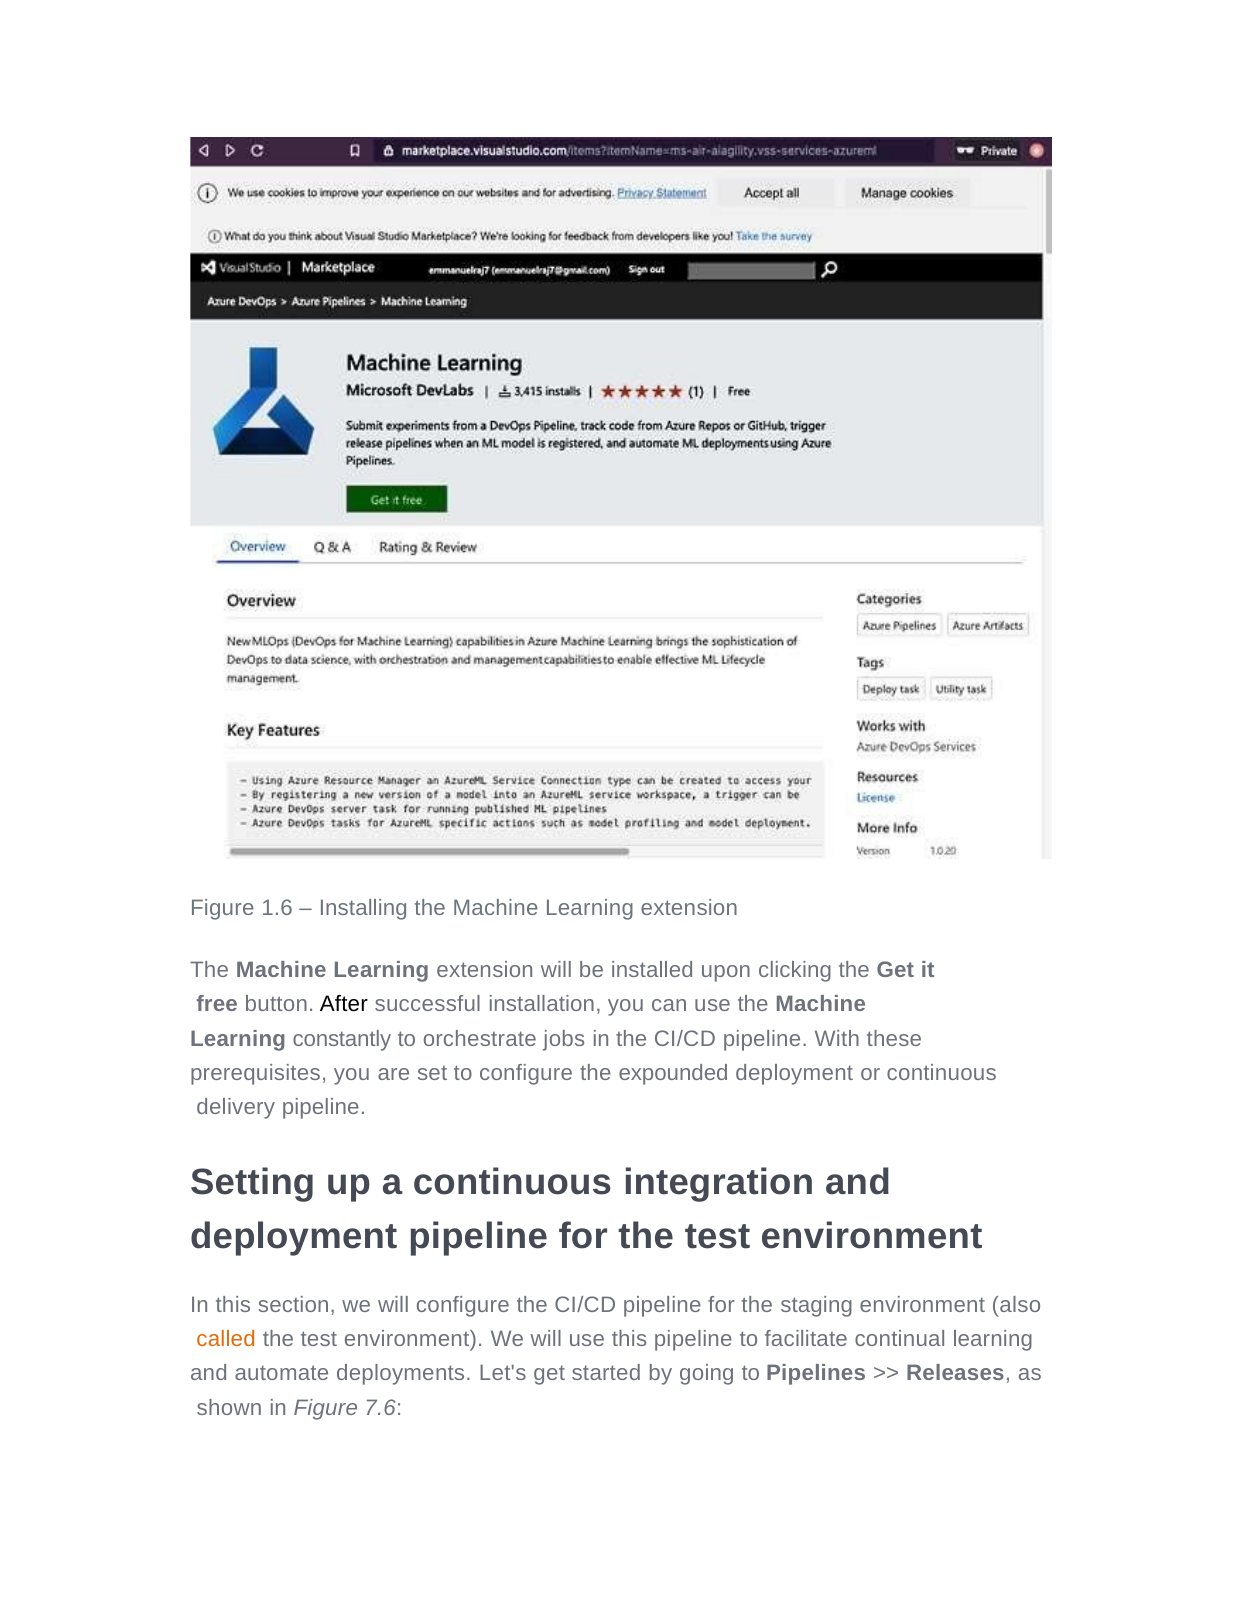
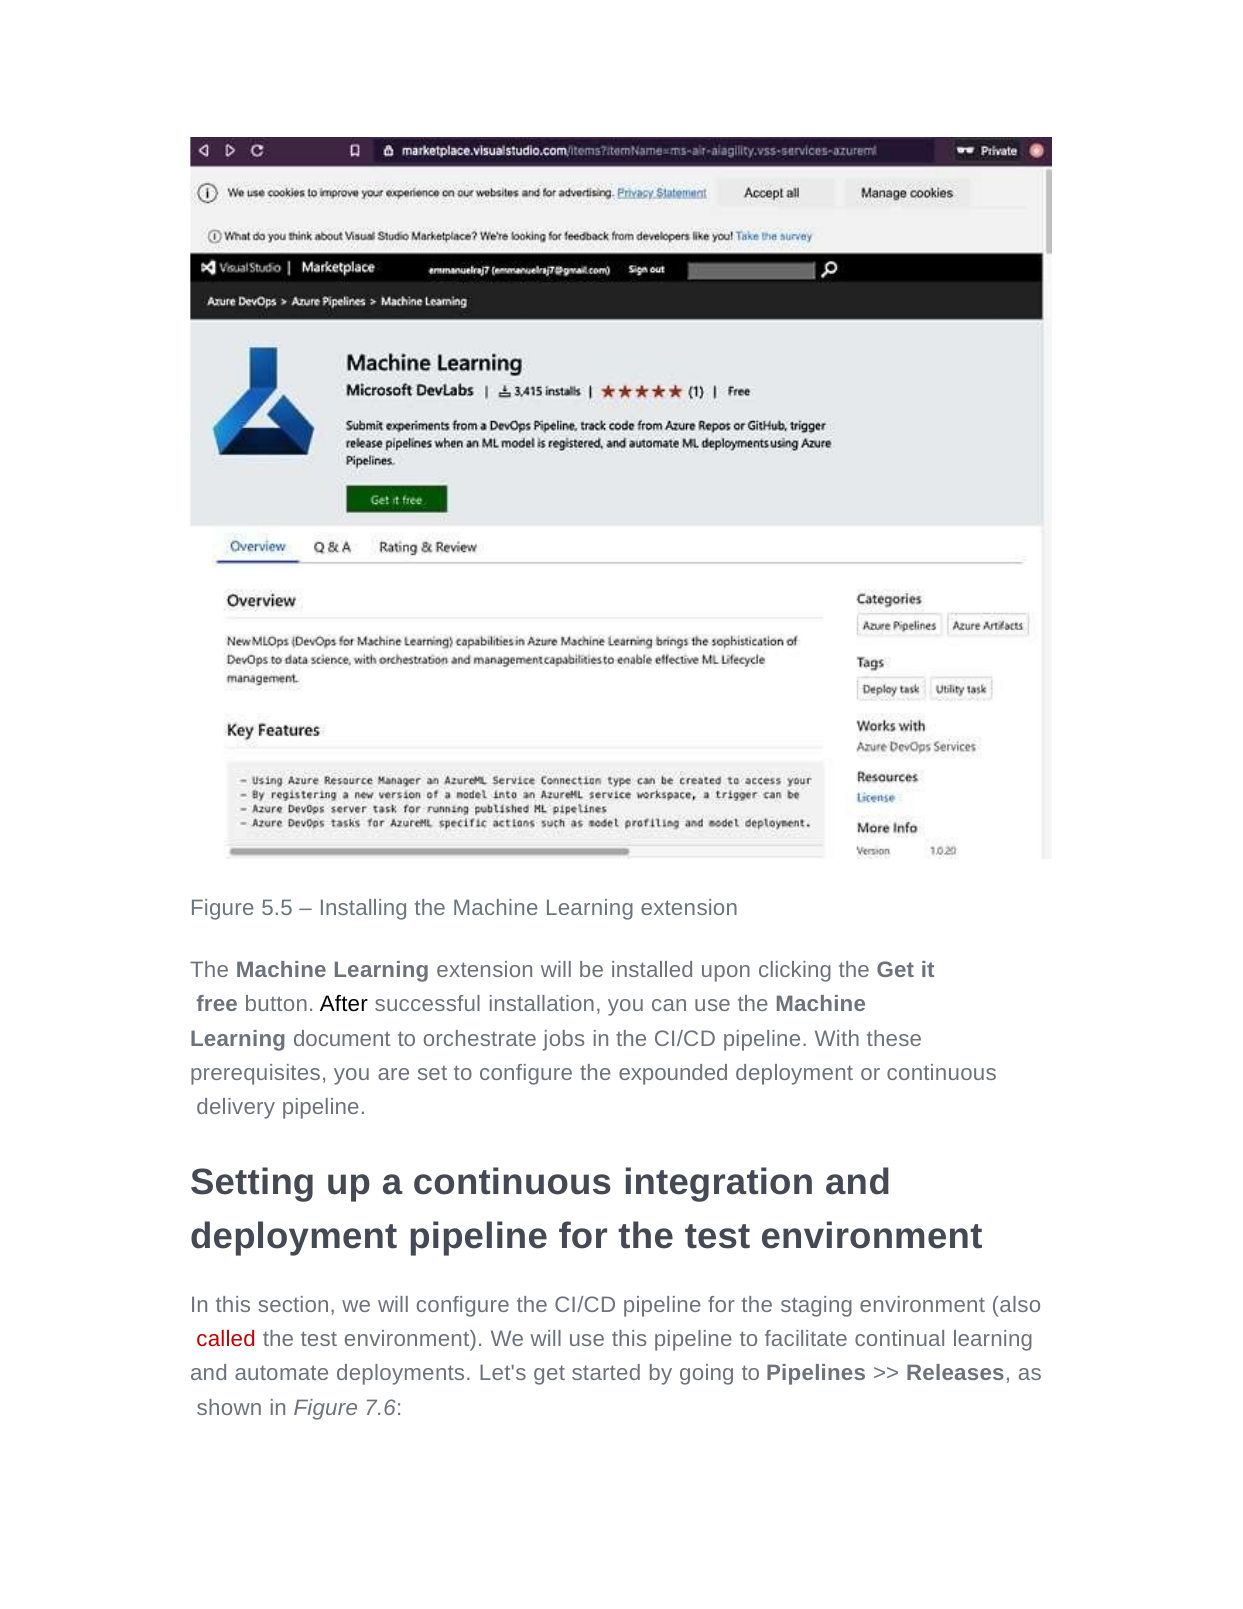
1.6: 1.6 -> 5.5 (277, 908)
constantly: constantly -> document (342, 1039)
called colour: orange -> red (226, 1339)
